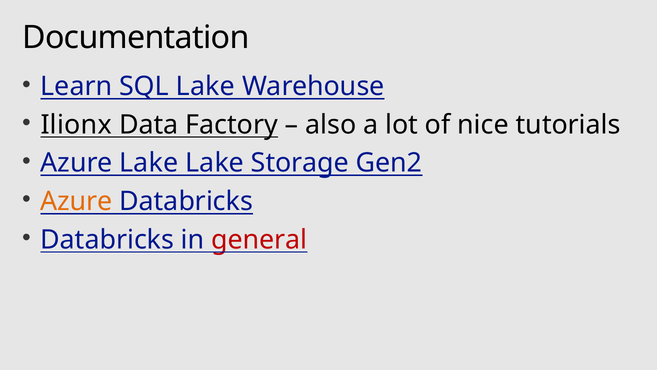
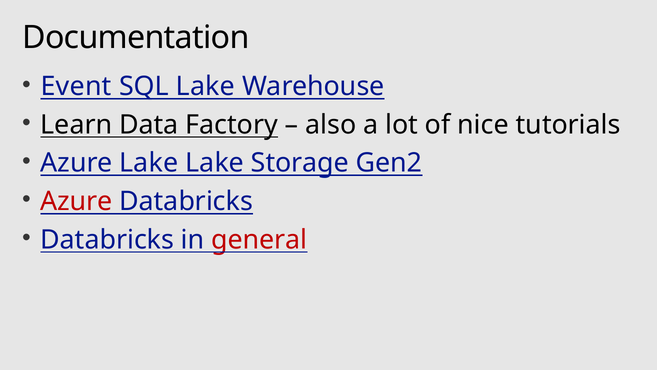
Learn: Learn -> Event (76, 86)
Ilionx: Ilionx -> Learn (76, 125)
Azure colour: orange -> red (76, 201)
